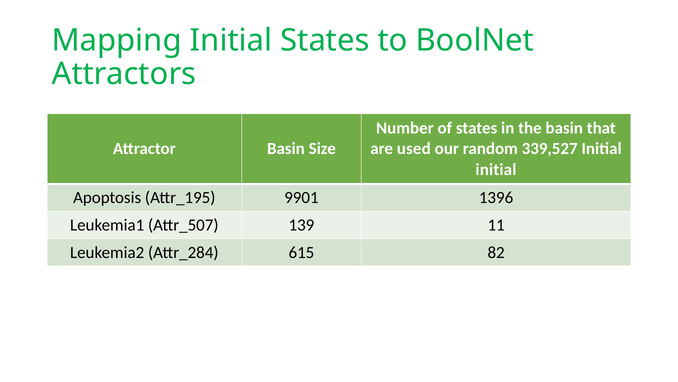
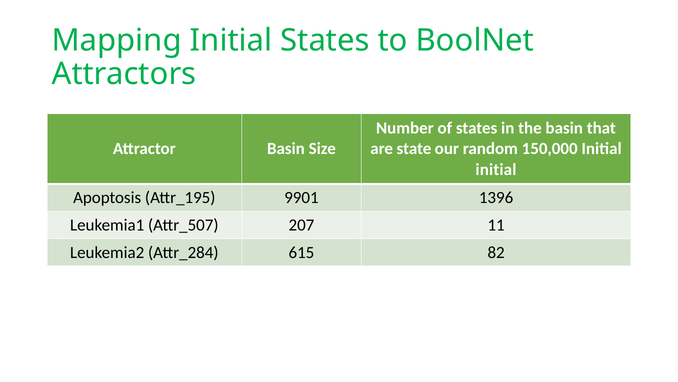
used: used -> state (414, 149)
339,527: 339,527 -> 150,000 (550, 149)
139: 139 -> 207 (301, 225)
